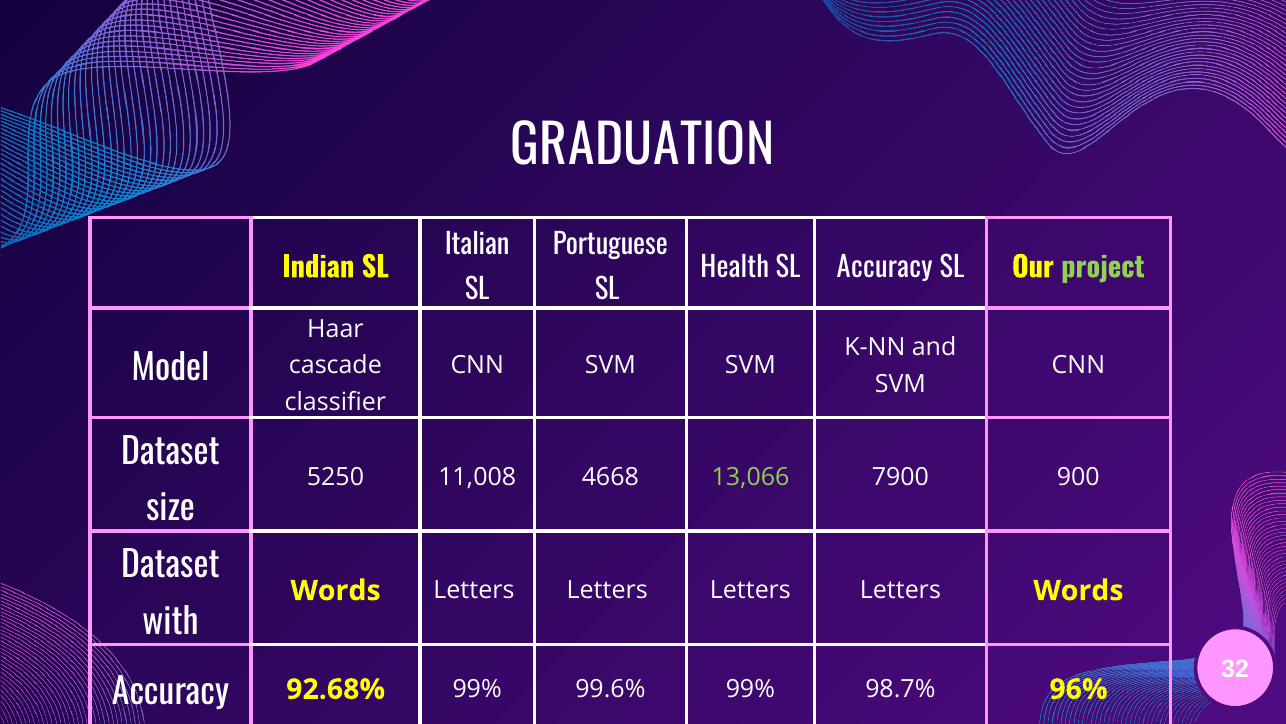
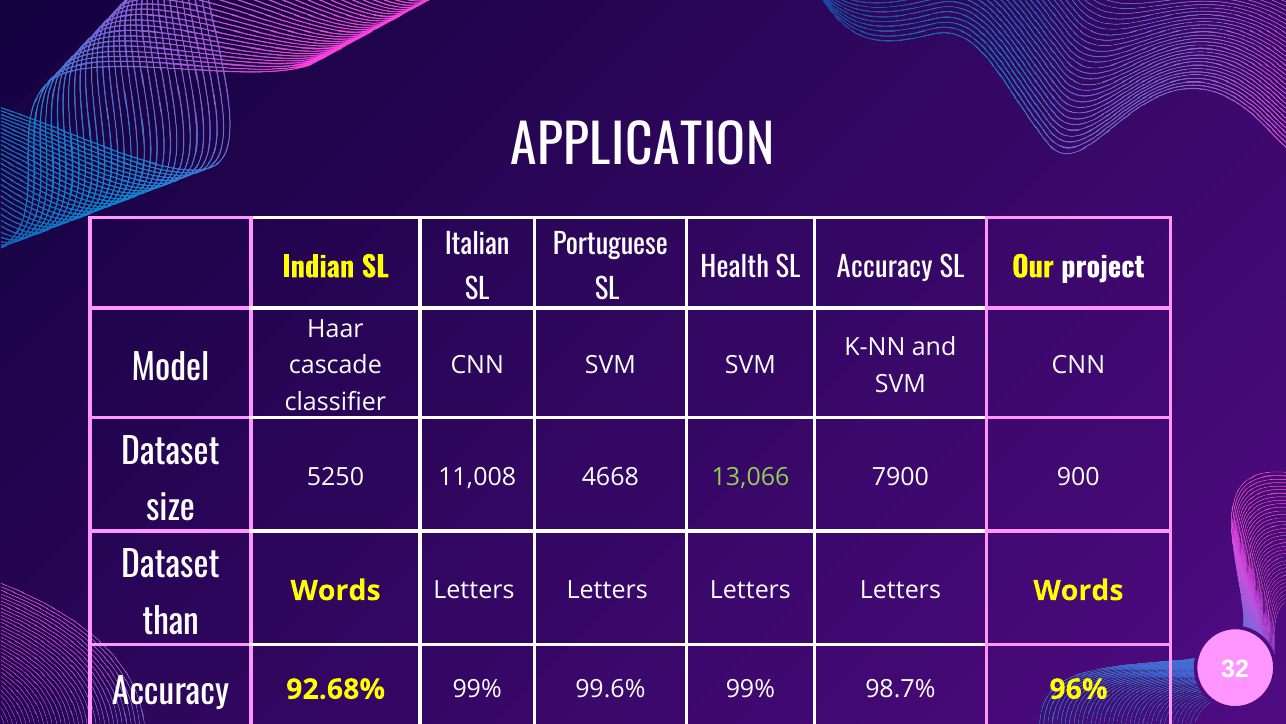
GRADUATION: GRADUATION -> APPLICATION (643, 147)
project colour: light green -> white (1103, 268)
with: with -> than (171, 622)
